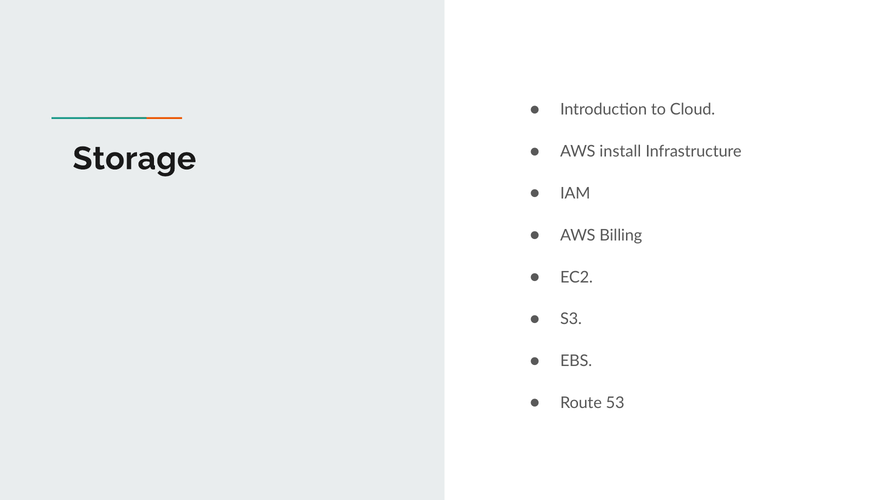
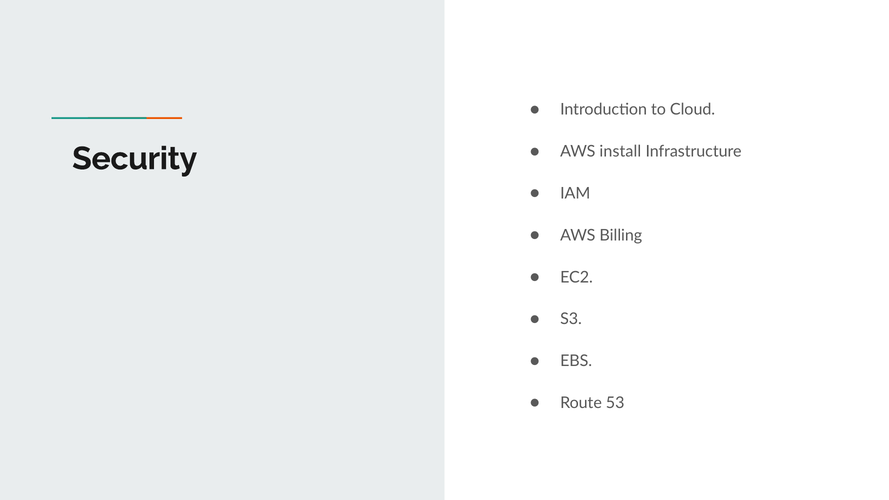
Storage: Storage -> Security (135, 159)
